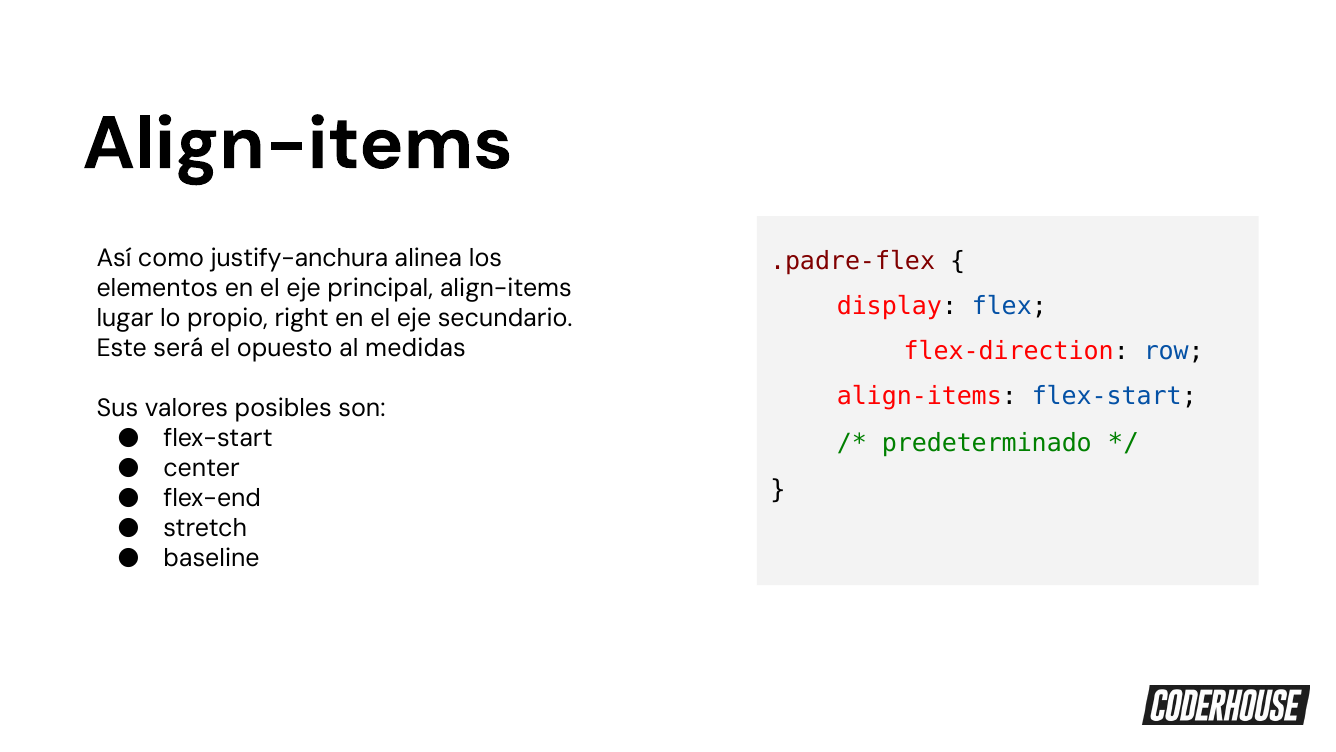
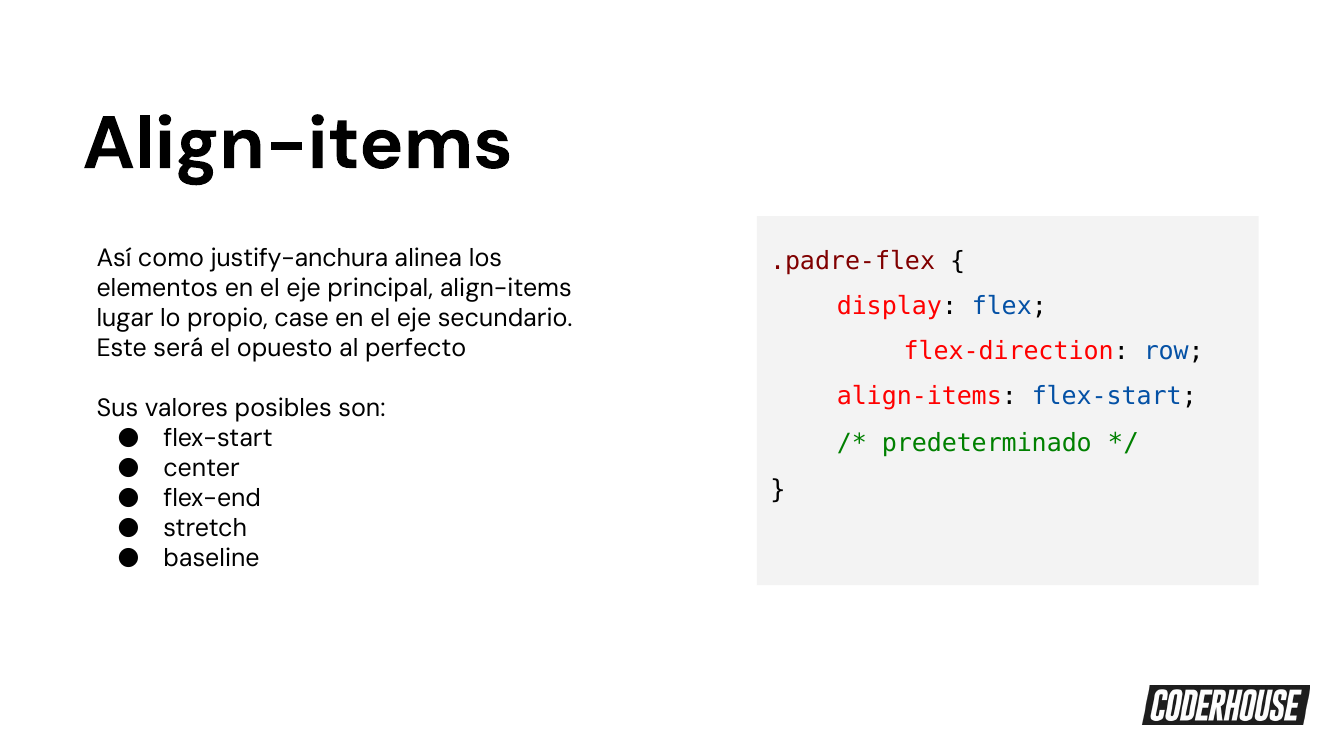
right: right -> case (302, 318)
medidas: medidas -> perfecto (416, 348)
